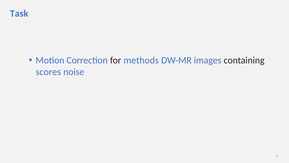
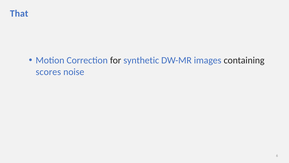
Task: Task -> That (19, 14)
methods: methods -> synthetic (141, 60)
